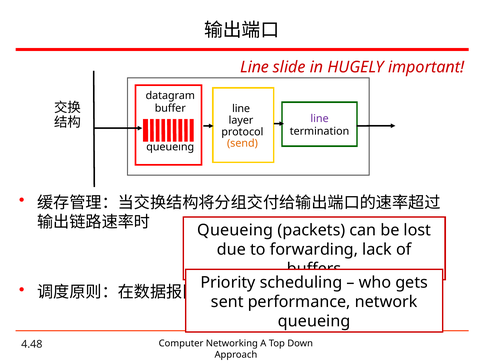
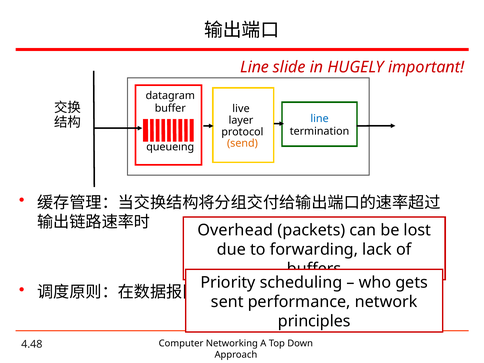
line: line -> live (241, 109)
line colour: purple -> blue (320, 118)
Queueing: Queueing -> Overhead (235, 230)
queueing: queueing -> principles (314, 321)
